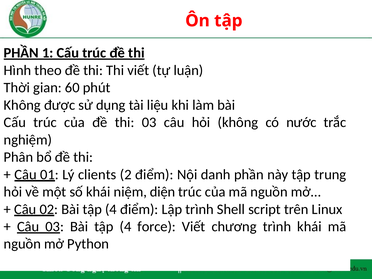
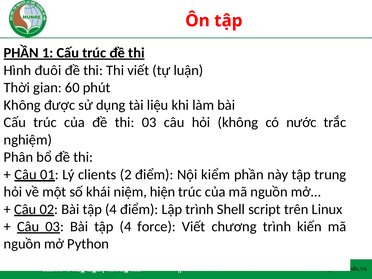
theo: theo -> đuôi (48, 70)
danh: danh -> kiểm (216, 174)
diện: diện -> hiện (163, 192)
trình khái: khái -> kiến (309, 227)
